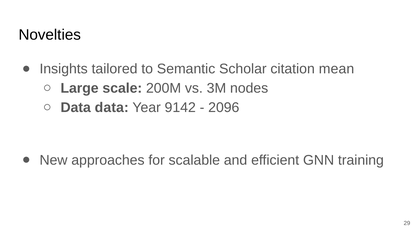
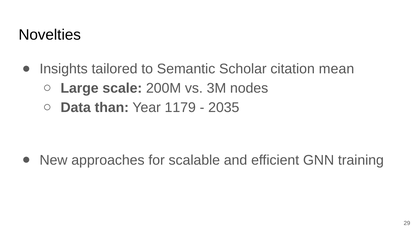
Data data: data -> than (112, 108)
9142: 9142 -> 1179 (180, 108)
2096: 2096 -> 2035 (224, 108)
